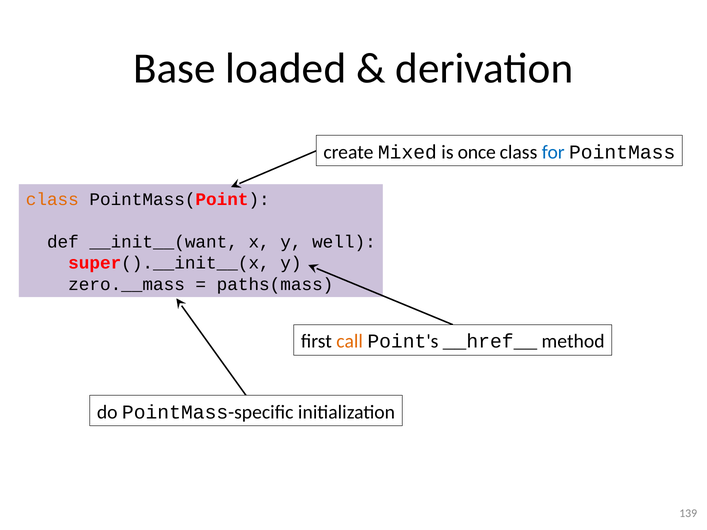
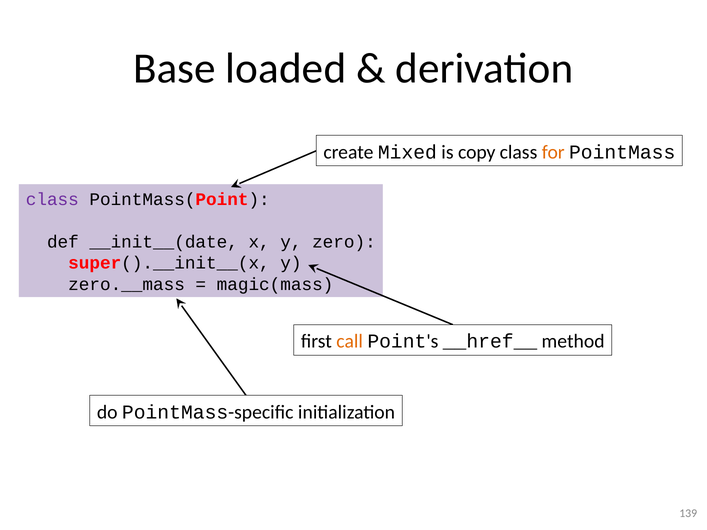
once: once -> copy (477, 152)
for colour: blue -> orange (553, 152)
class colour: orange -> purple (52, 200)
__init__(want: __init__(want -> __init__(date (164, 242)
well: well -> zero (344, 242)
paths(mass: paths(mass -> magic(mass (275, 284)
